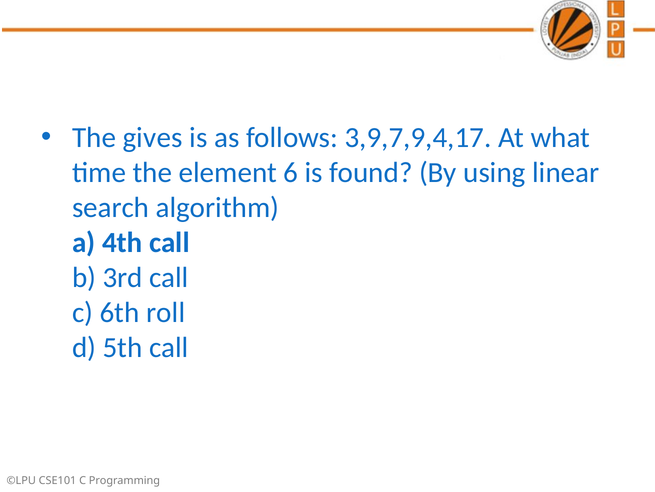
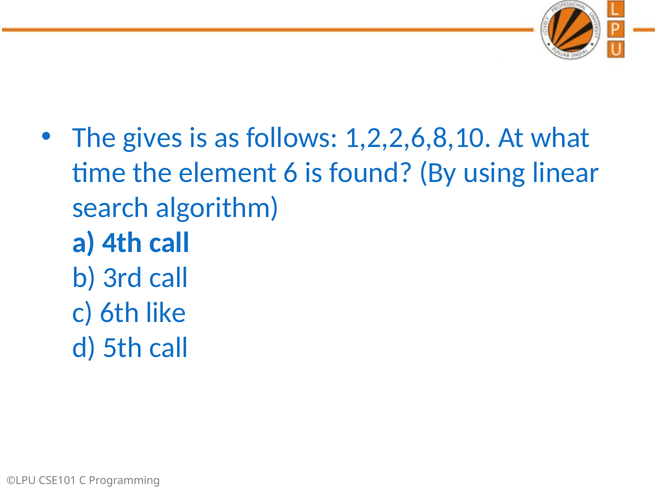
3,9,7,9,4,17: 3,9,7,9,4,17 -> 1,2,2,6,8,10 (418, 137)
roll: roll -> like (166, 312)
